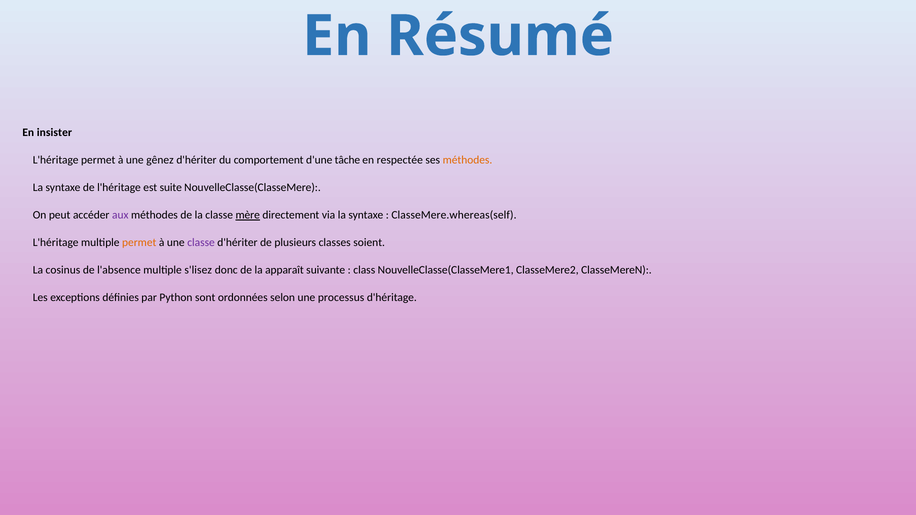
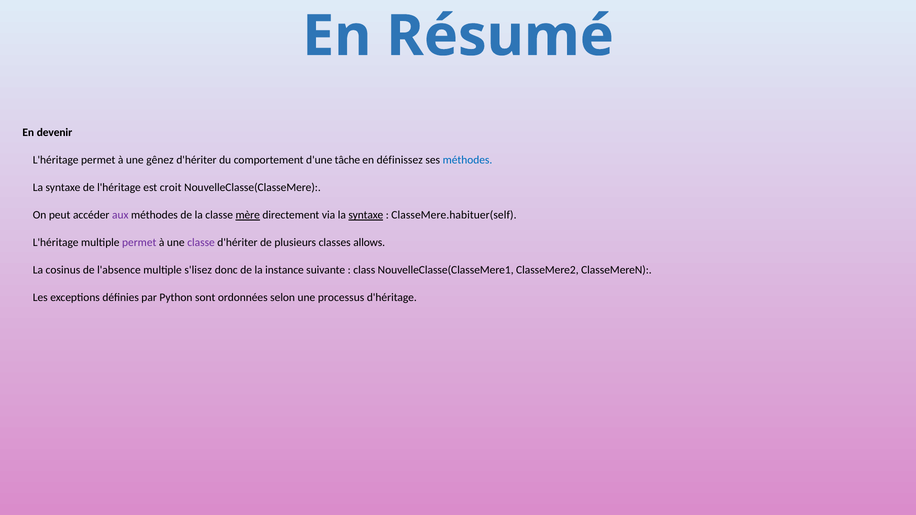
insister: insister -> devenir (54, 133)
respectée: respectée -> définissez (400, 160)
méthodes colour: orange -> blue (467, 160)
suite: suite -> croit (171, 188)
syntaxe underline: none -> present (366, 215)
ClasseMere.whereas(self: ClasseMere.whereas(self -> ClasseMere.habituer(self (454, 215)
permet colour: orange -> purple (139, 243)
soient: soient -> allows (369, 243)
apparaît: apparaît -> instance (284, 270)
